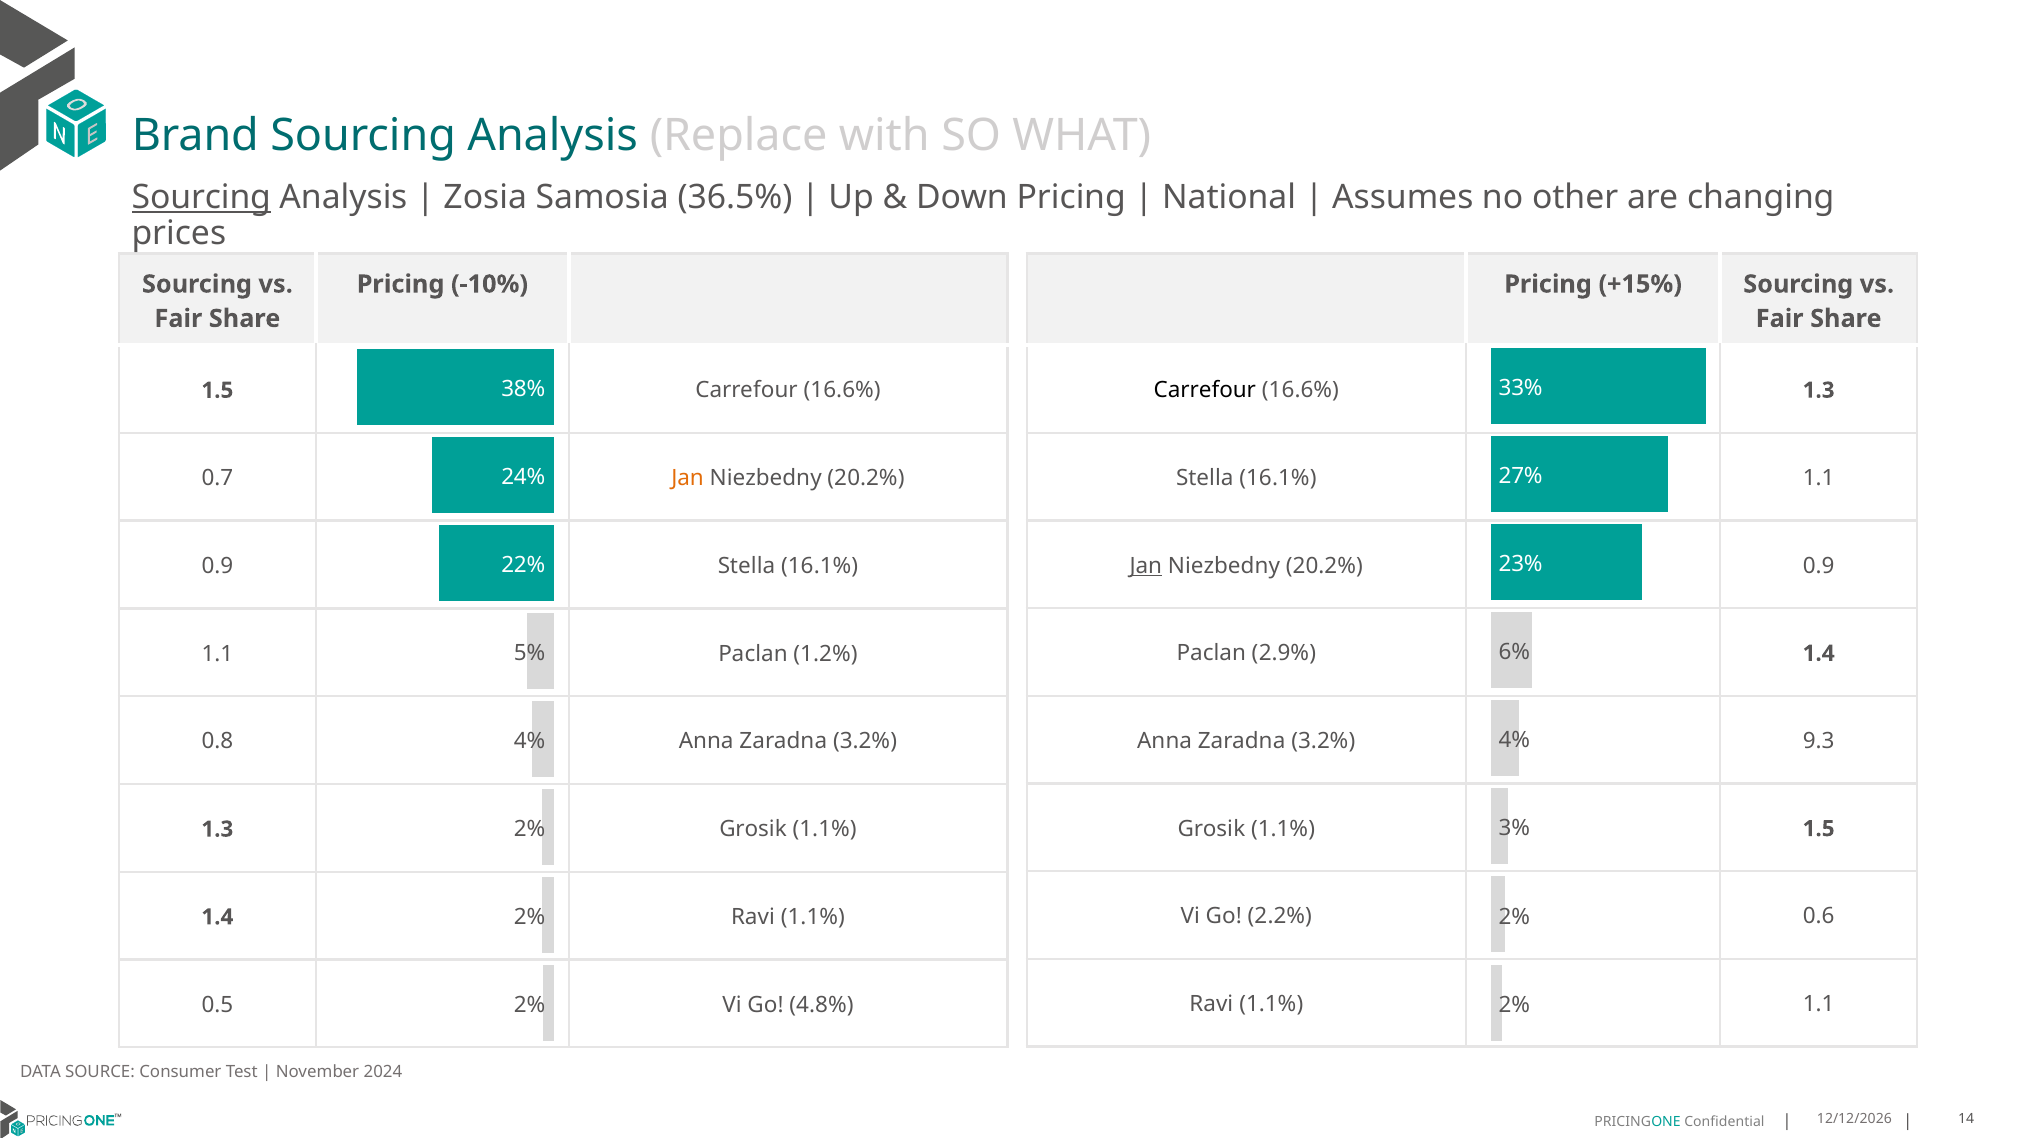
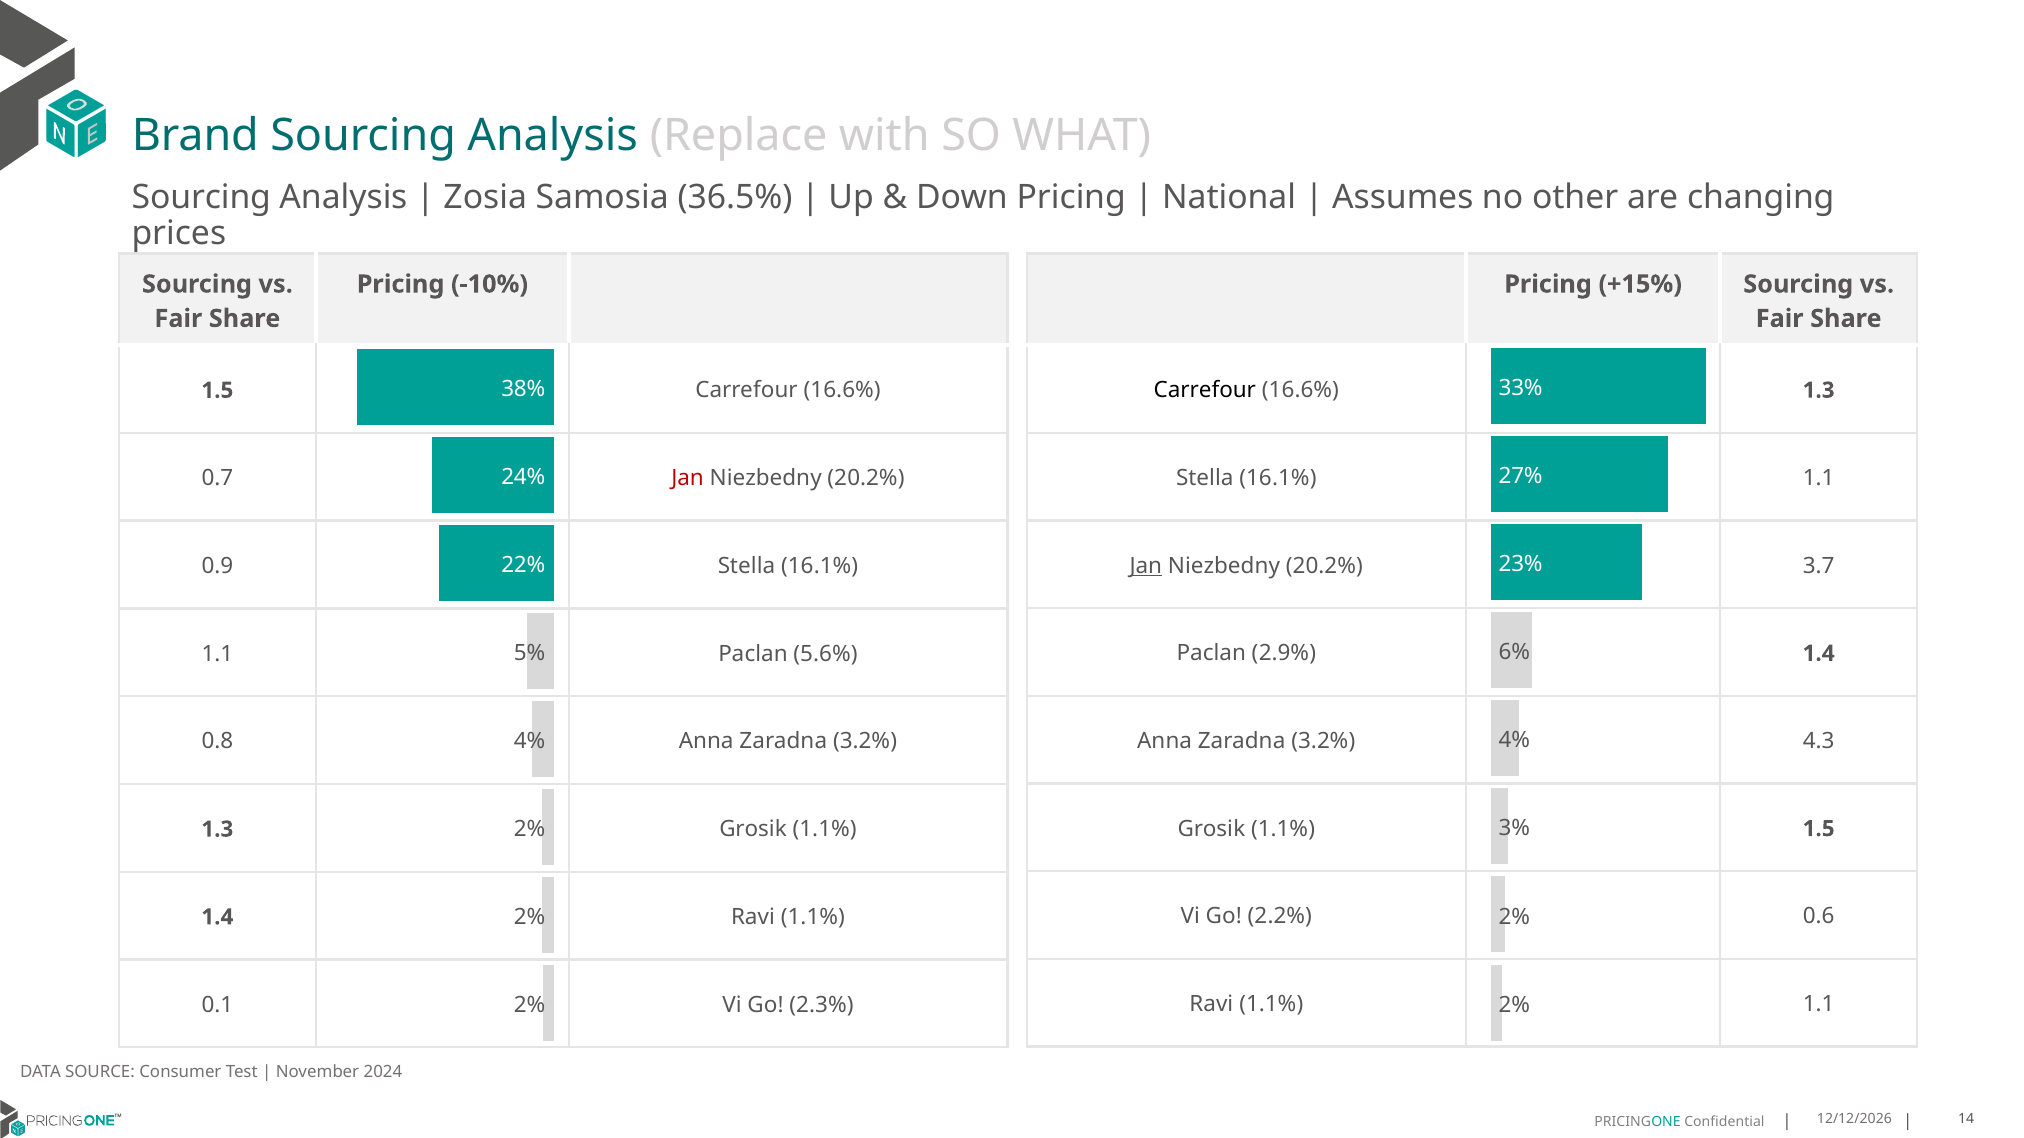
Sourcing underline: present -> none (201, 197)
Jan colour: orange -> red (688, 478)
0.9: 0.9 -> 3.7 (1819, 566)
1.2%: 1.2% -> 5.6% (825, 654)
9.3: 9.3 -> 4.3 (1819, 741)
0.5: 0.5 -> 0.1 (217, 1005)
4.8%: 4.8% -> 2.3% (821, 1005)
